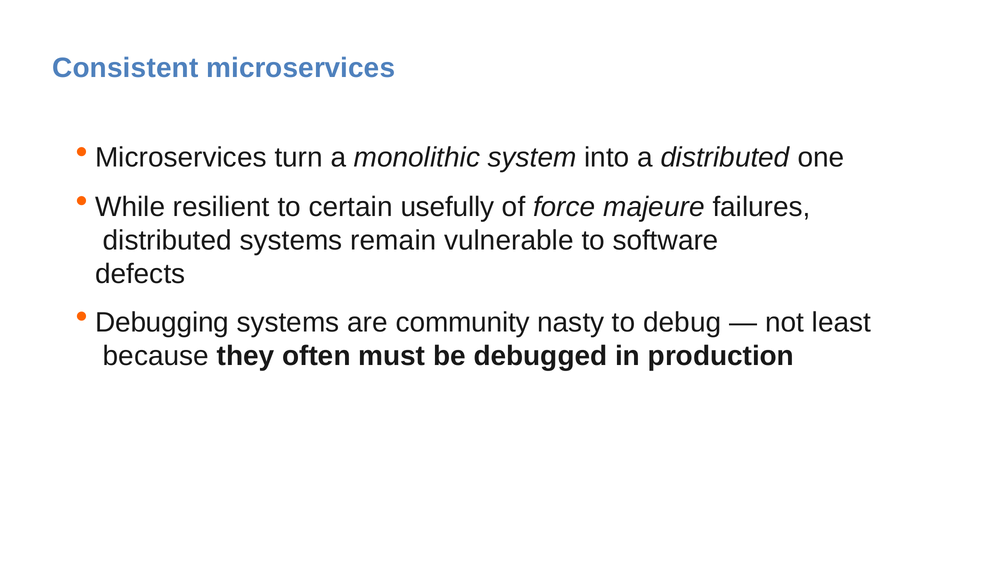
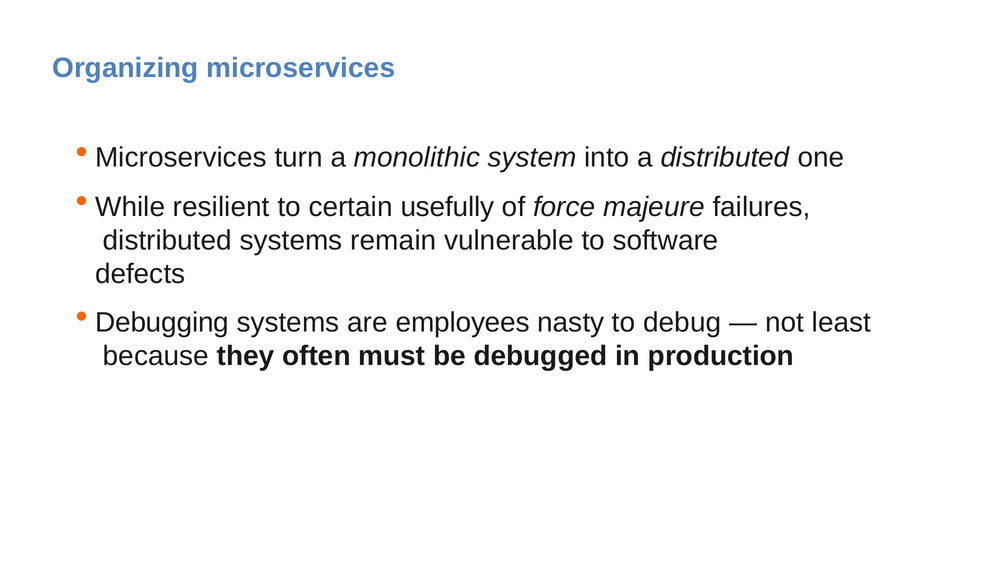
Consistent: Consistent -> Organizing (125, 68)
community: community -> employees (463, 323)
